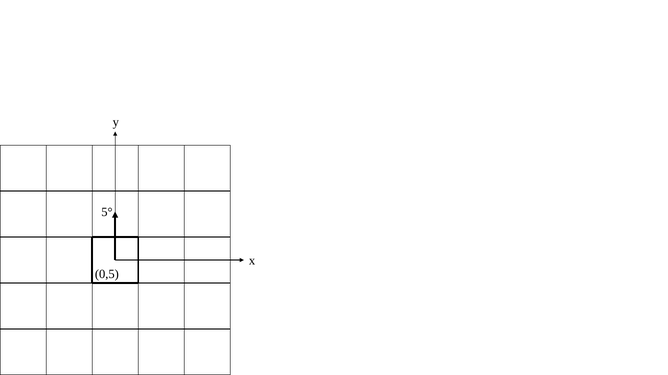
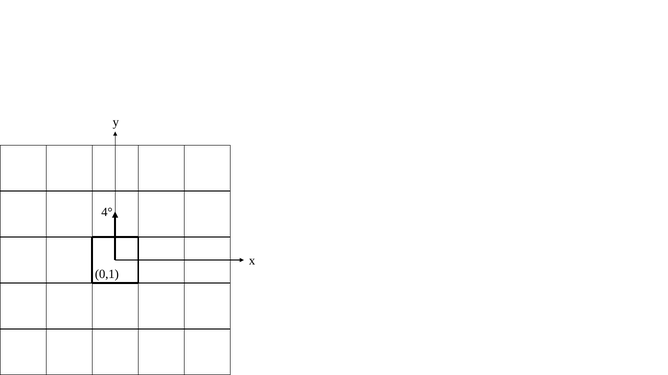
5°: 5° -> 4° (107, 213)
0,5: 0,5 -> 0,1 (107, 275)
